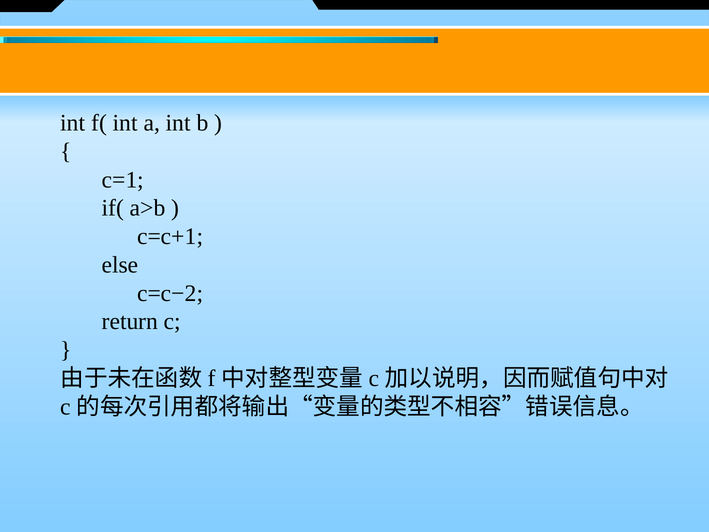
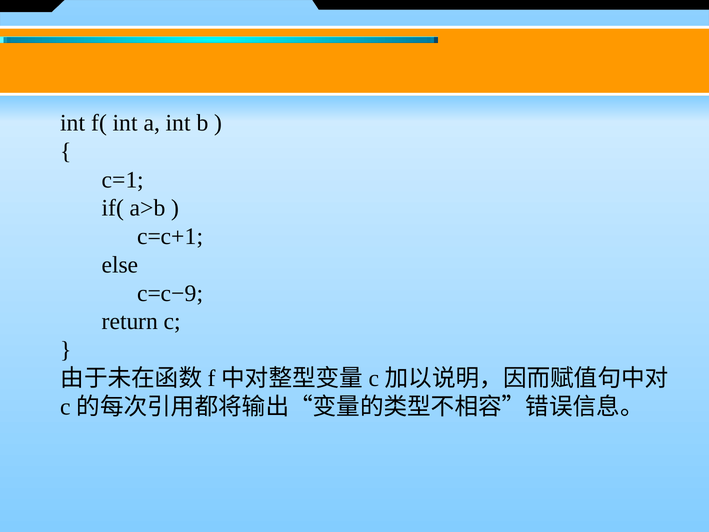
c=c−2: c=c−2 -> c=c−9 (170, 293)
